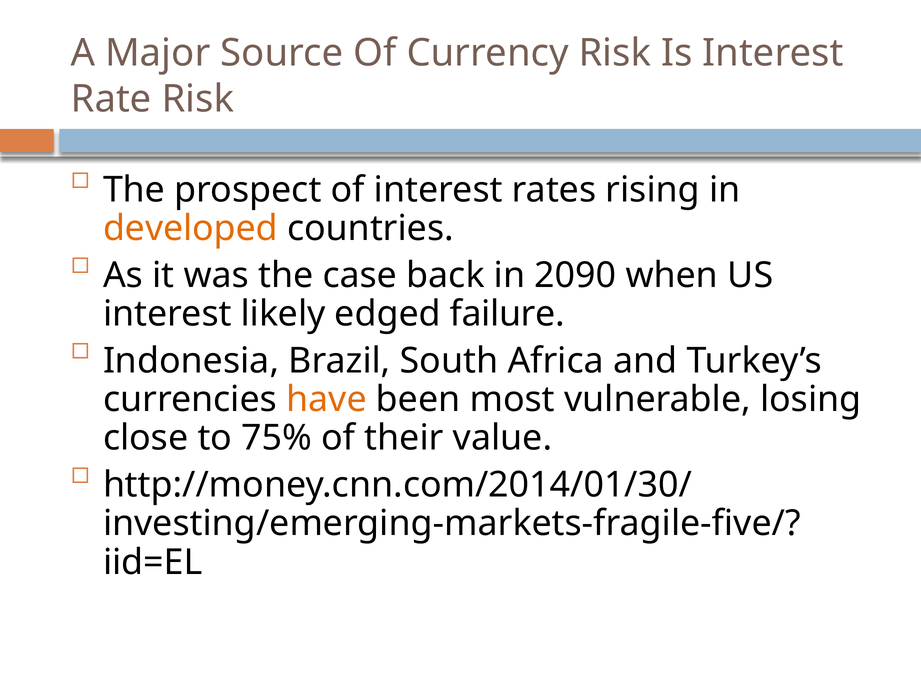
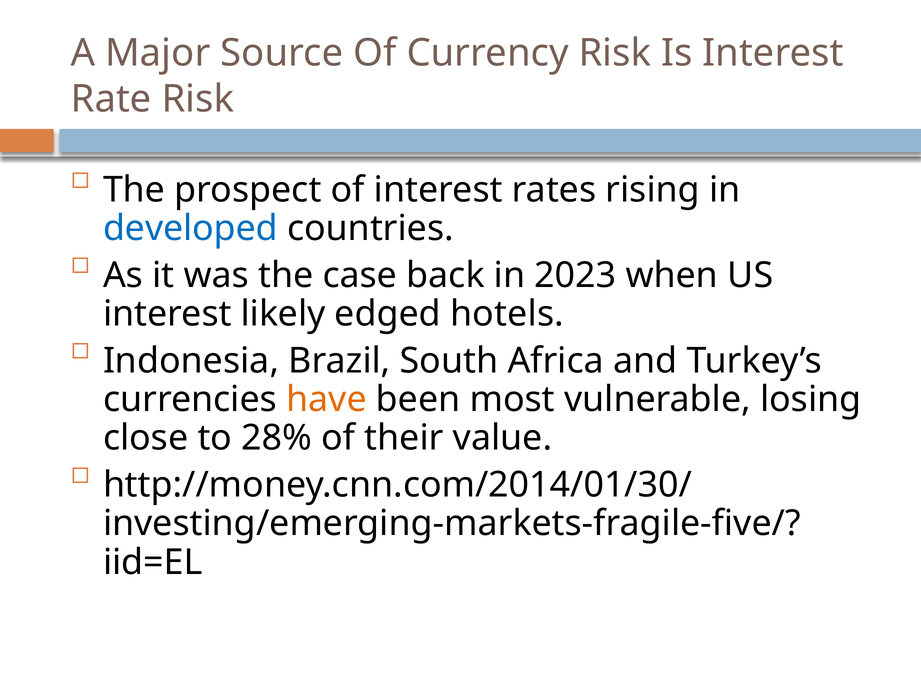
developed colour: orange -> blue (190, 228)
2090: 2090 -> 2023 (575, 275)
failure: failure -> hotels (507, 314)
75%: 75% -> 28% (277, 438)
